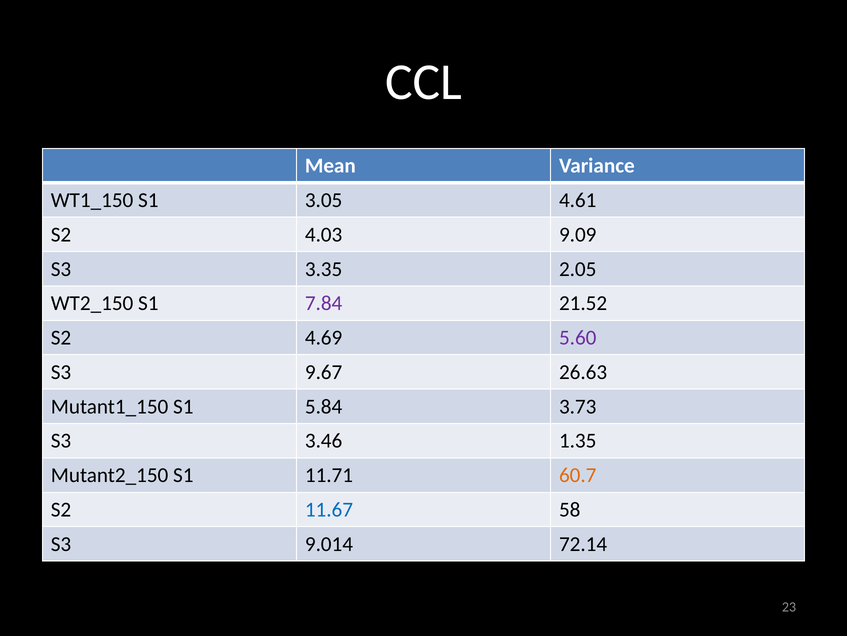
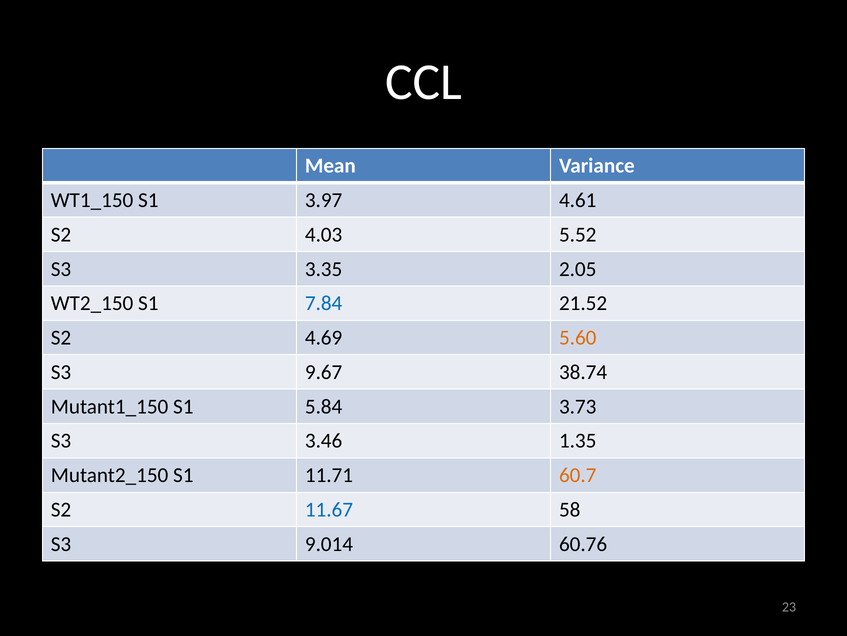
3.05: 3.05 -> 3.97 (324, 200)
9.09: 9.09 -> 5.52 (578, 234)
7.84 colour: purple -> blue (324, 303)
5.60 colour: purple -> orange (578, 337)
26.63: 26.63 -> 38.74 (583, 372)
72.14: 72.14 -> 60.76 (583, 543)
